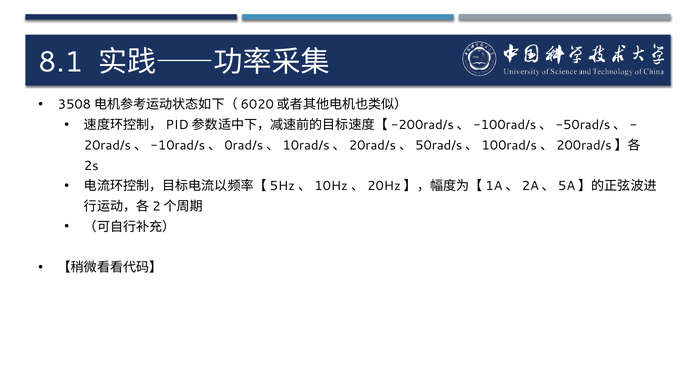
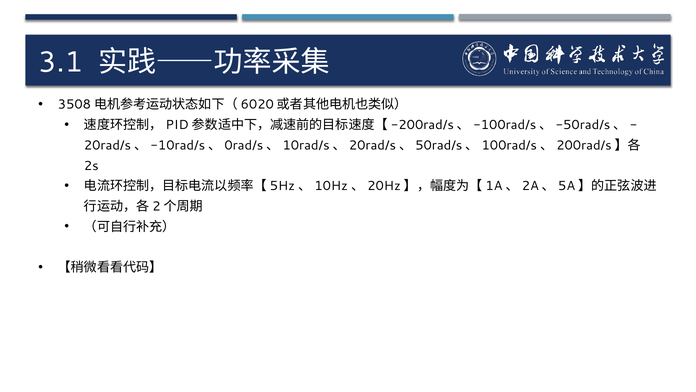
8.1: 8.1 -> 3.1 (61, 62)
